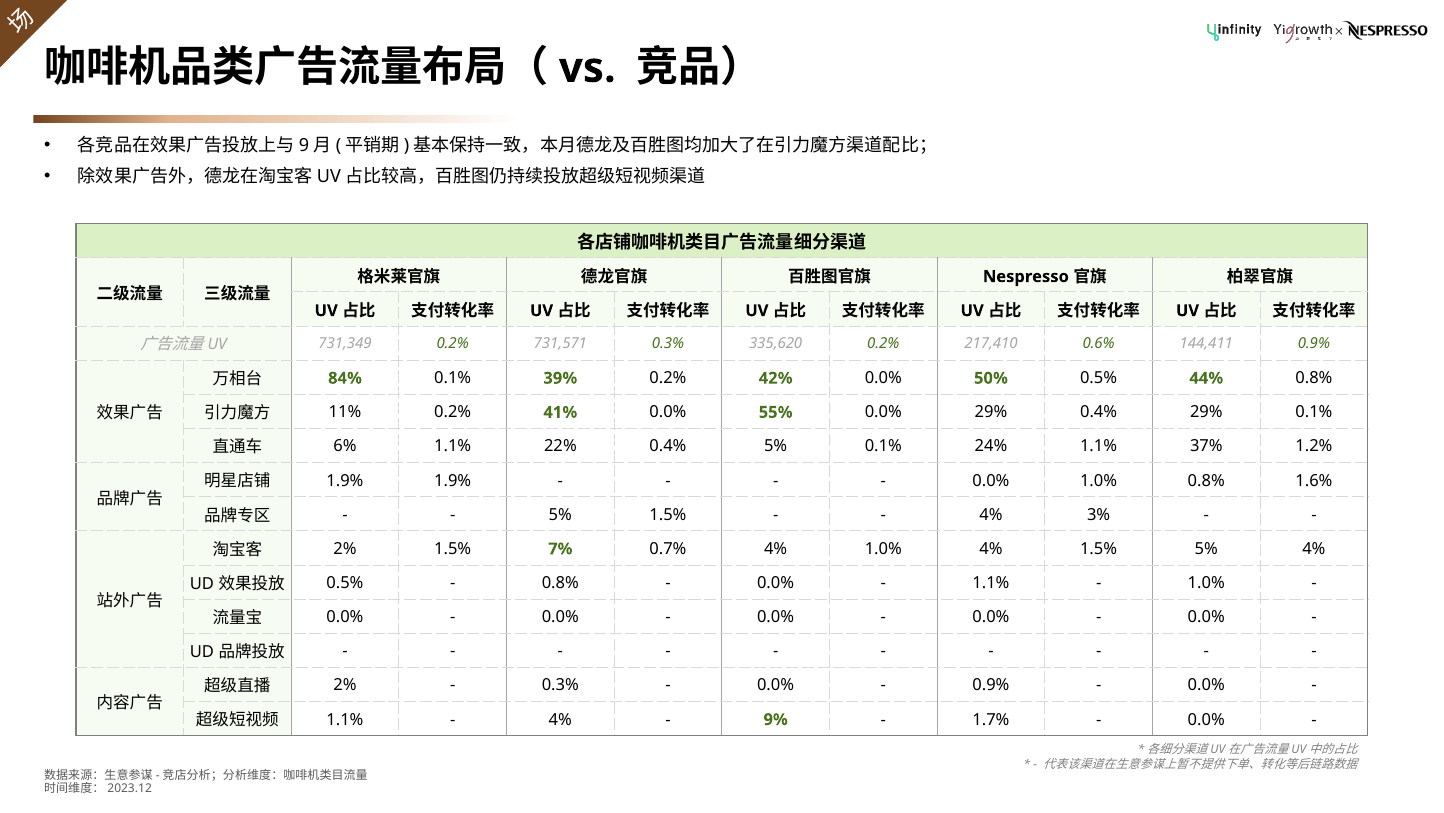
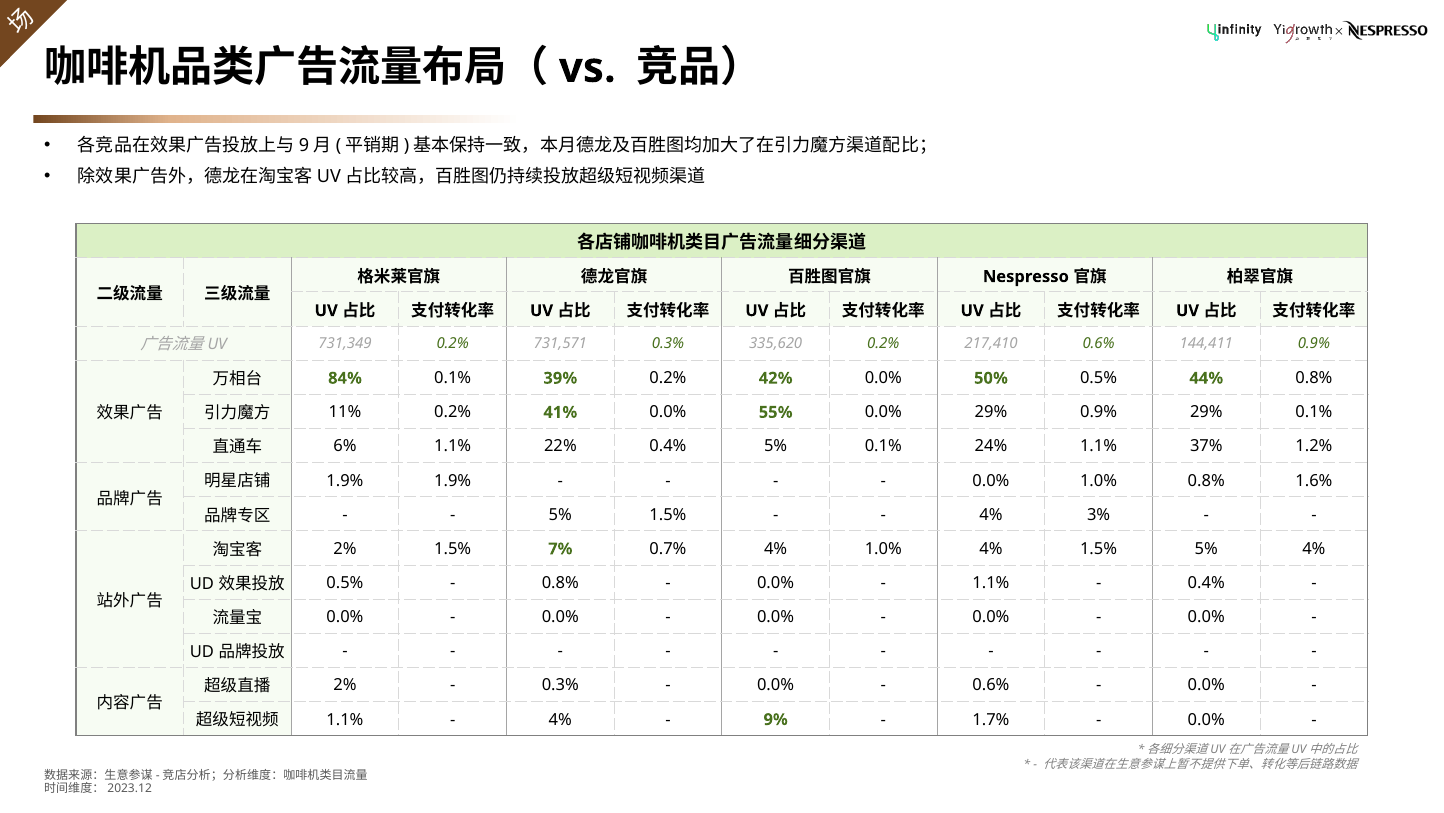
29% 0.4%: 0.4% -> 0.9% (1099, 412)
1.0%: 1.0% -> 0.4% (1206, 583)
0.9%: 0.9% -> 0.6% (991, 685)
